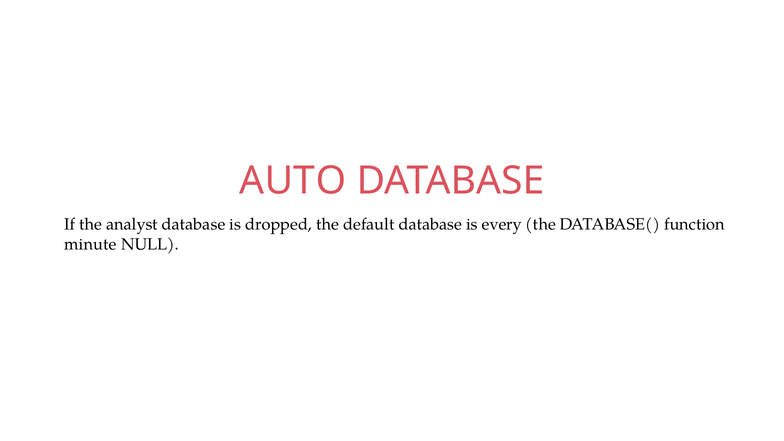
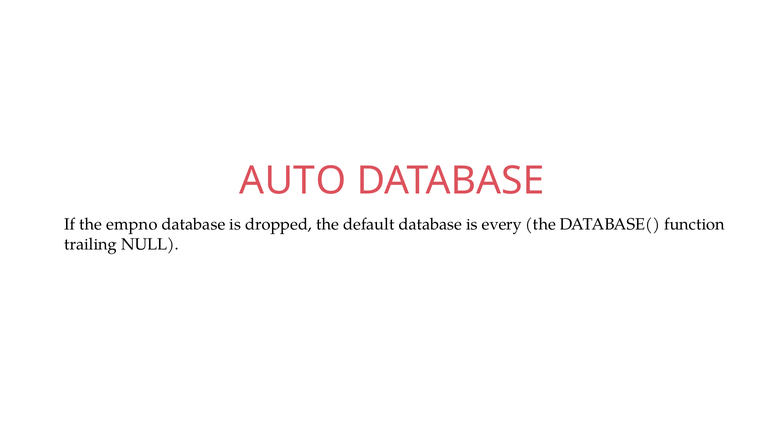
analyst: analyst -> empno (132, 225)
minute: minute -> trailing (91, 244)
